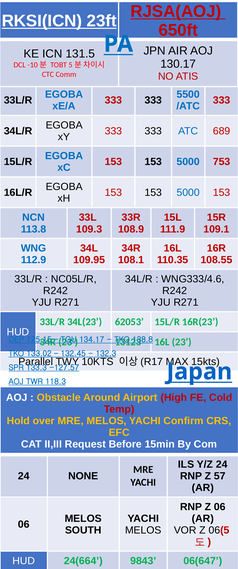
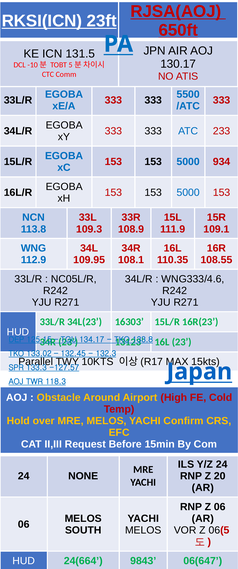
689: 689 -> 233 (222, 131)
753: 753 -> 934 (222, 162)
62053: 62053 -> 16303 (129, 322)
57: 57 -> 20 (220, 476)
